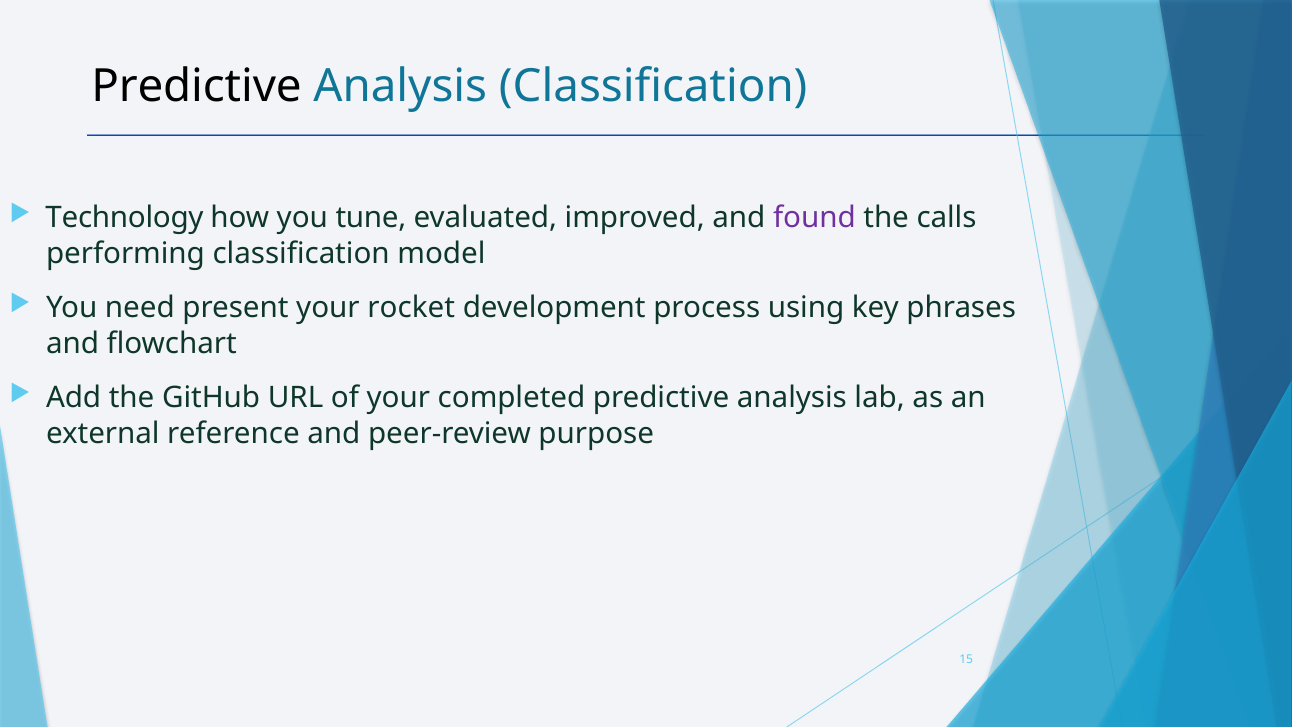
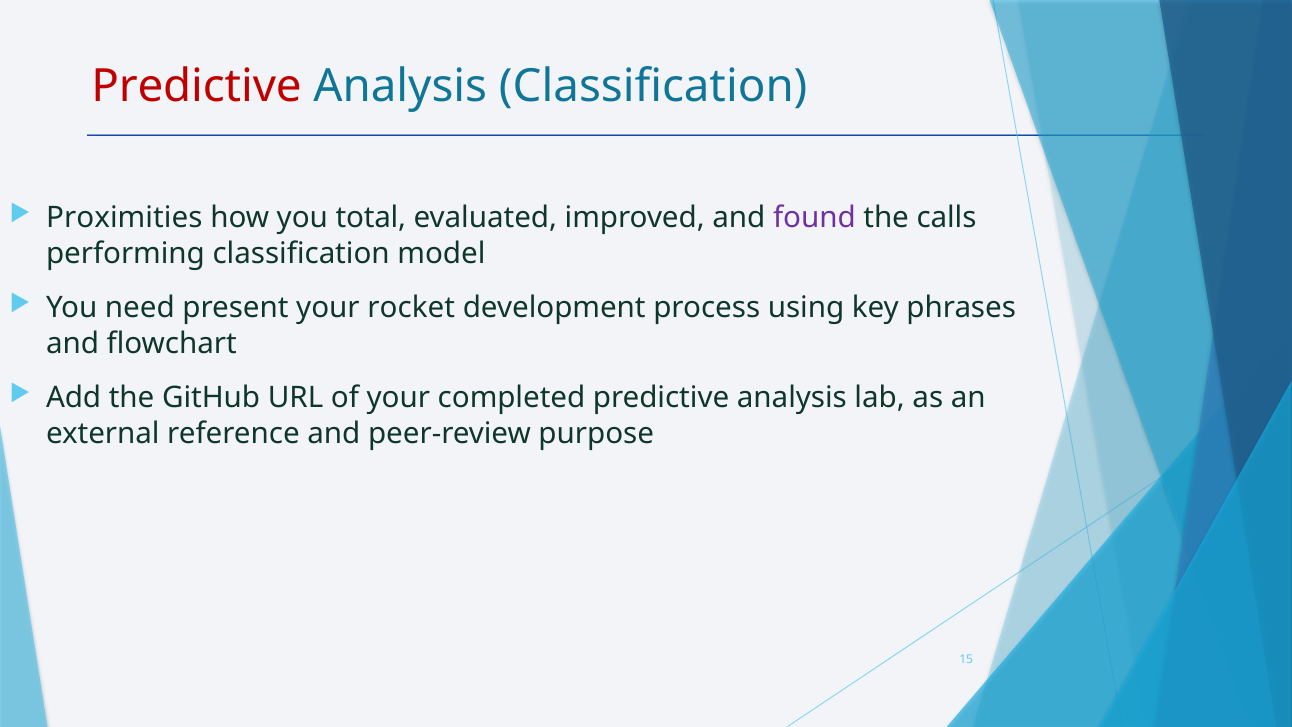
Predictive colour: black -> red (196, 86)
Technology: Technology -> Proximities (124, 218)
tune: tune -> total (371, 218)
